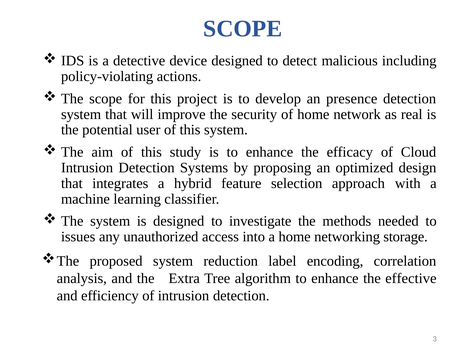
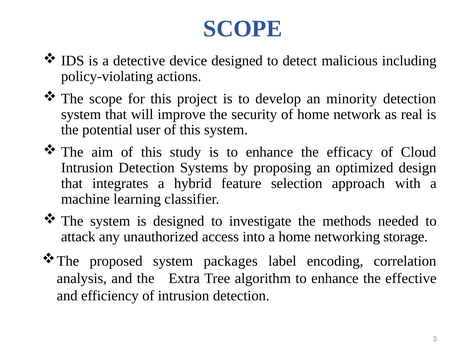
presence: presence -> minority (352, 99)
issues: issues -> attack (78, 237)
reduction: reduction -> packages (231, 261)
